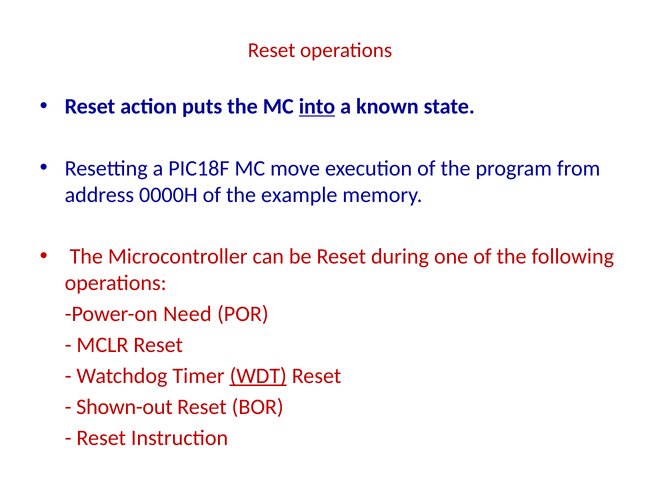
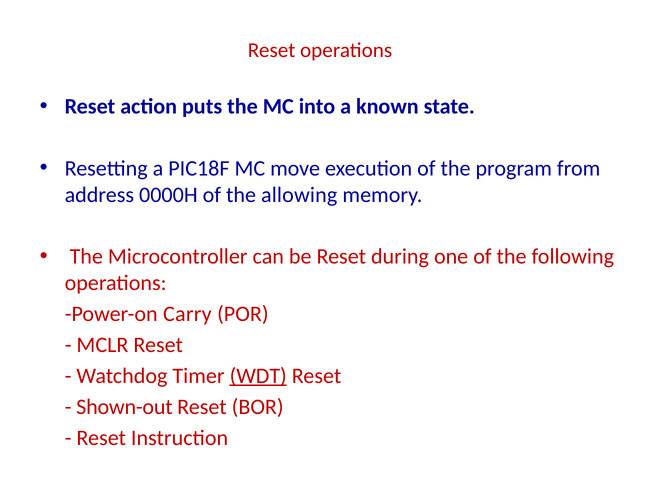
into underline: present -> none (317, 107)
example: example -> allowing (299, 195)
Need: Need -> Carry (187, 314)
